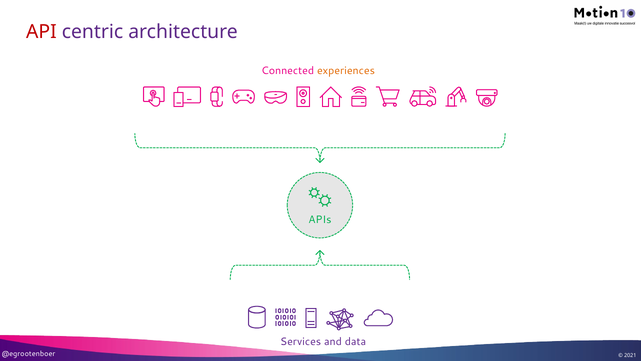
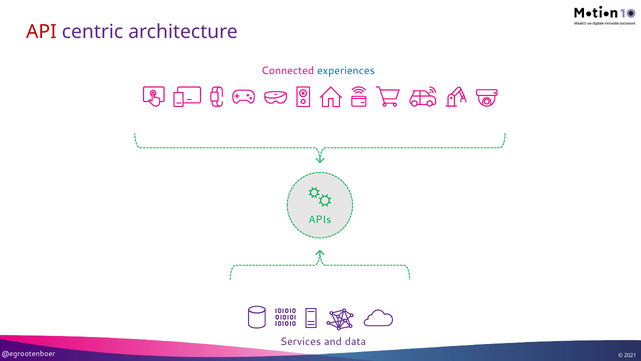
experiences colour: orange -> blue (346, 71)
